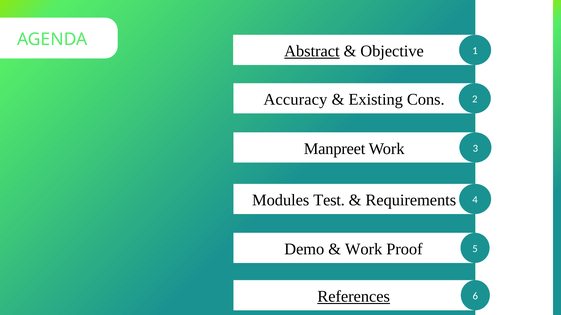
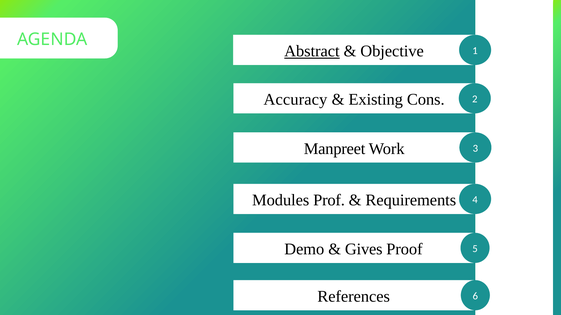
Test: Test -> Prof (329, 200)
Work: Work -> Gives (364, 249)
References underline: present -> none (354, 297)
